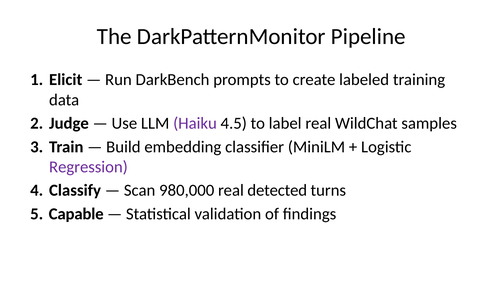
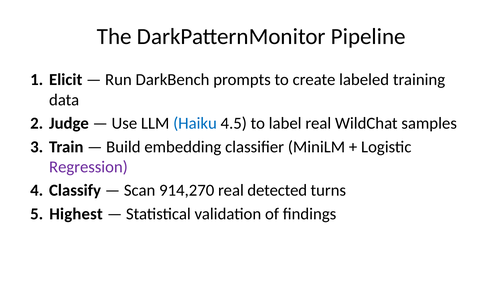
Haiku colour: purple -> blue (195, 123)
980,000: 980,000 -> 914,270 (187, 190)
Capable: Capable -> Highest (76, 214)
